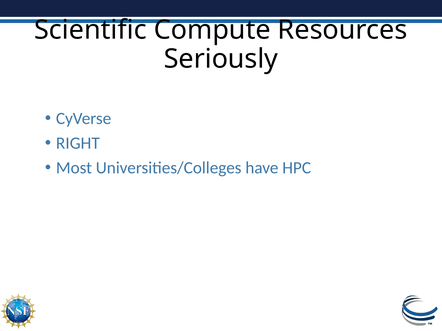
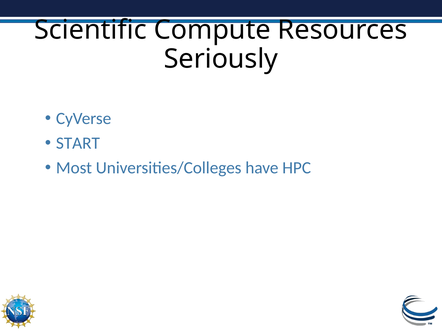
RIGHT: RIGHT -> START (78, 143)
